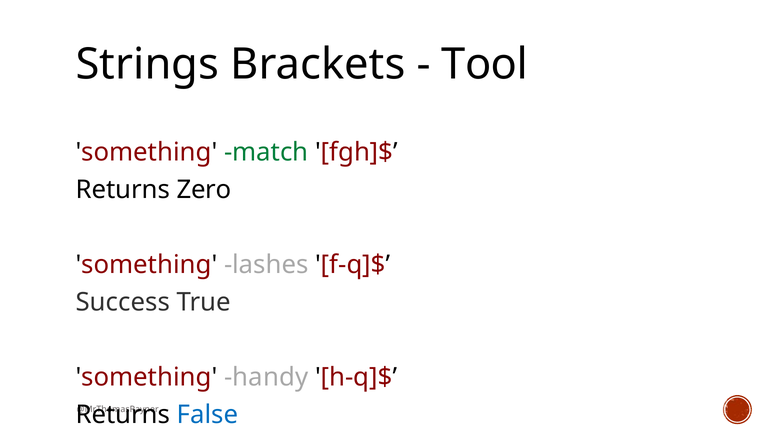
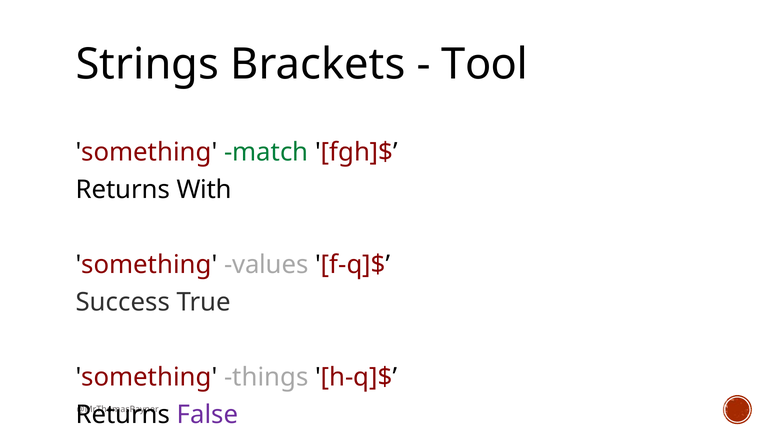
Zero: Zero -> With (204, 190)
lashes: lashes -> values (266, 265)
handy: handy -> things (266, 377)
False colour: blue -> purple (208, 415)
